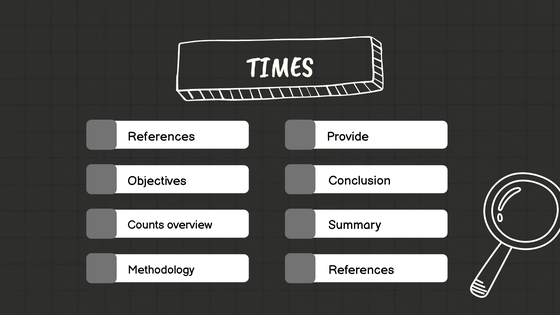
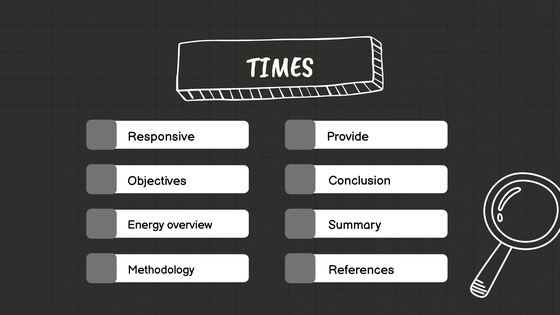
References: References -> Responsive (161, 137)
Counts: Counts -> Energy (146, 225)
